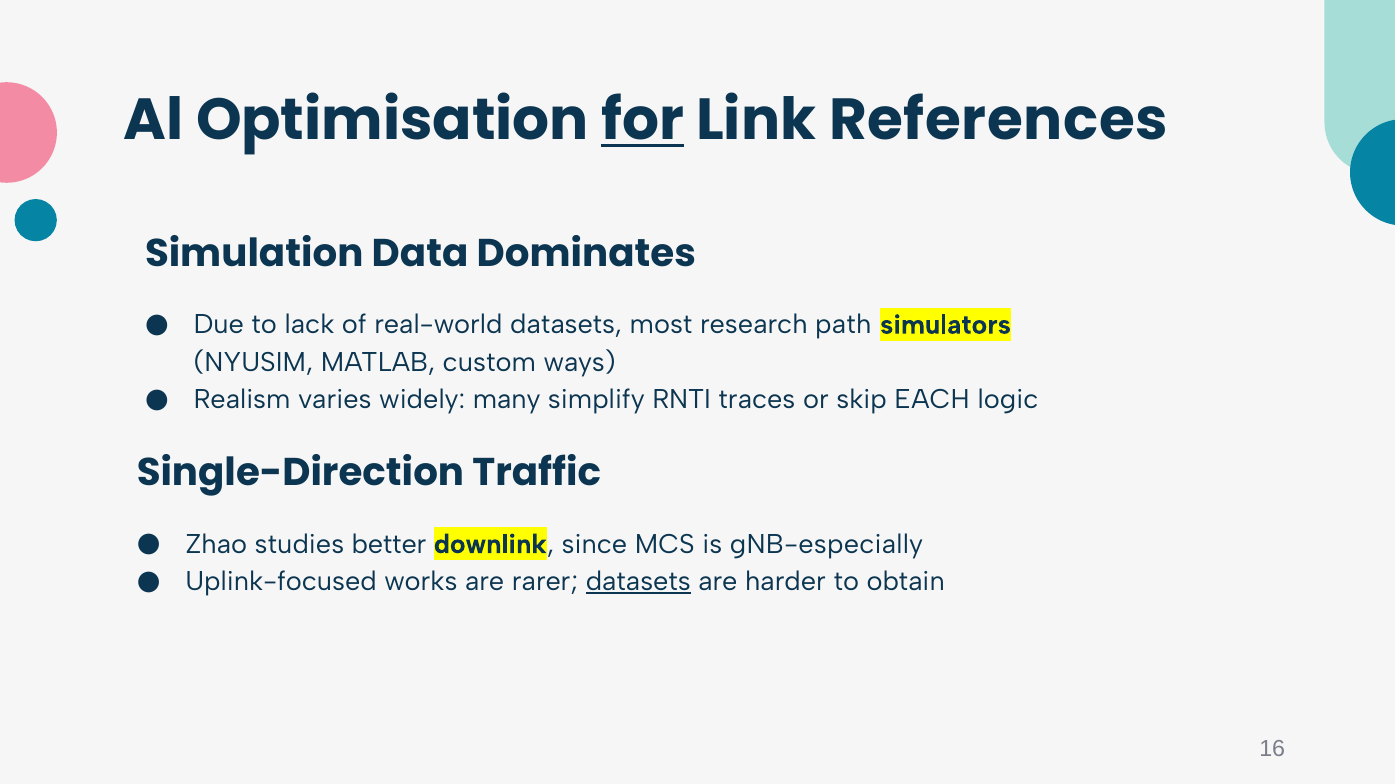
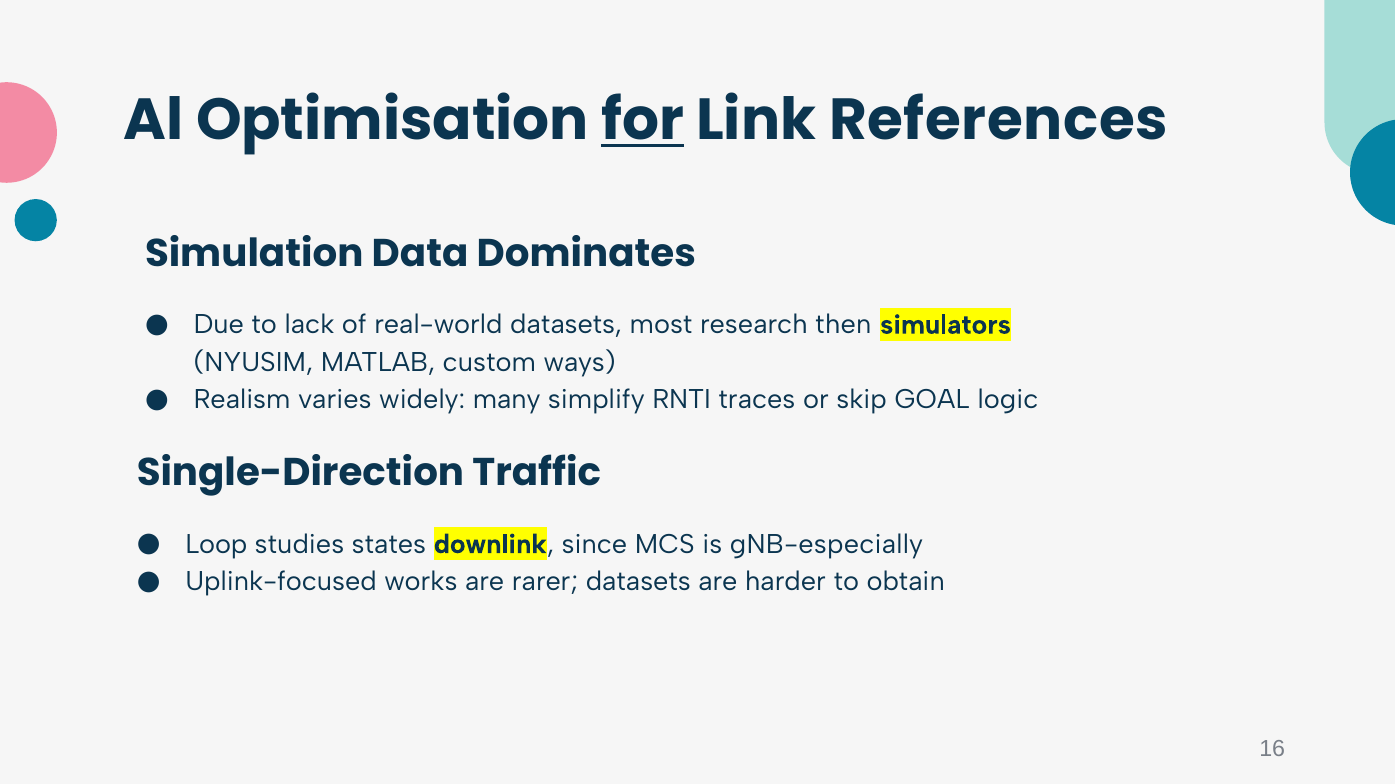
path: path -> then (843, 325)
EACH: EACH -> GOAL (932, 400)
Zhao: Zhao -> Loop (216, 545)
better: better -> states (389, 545)
datasets underline: present -> none (638, 582)
